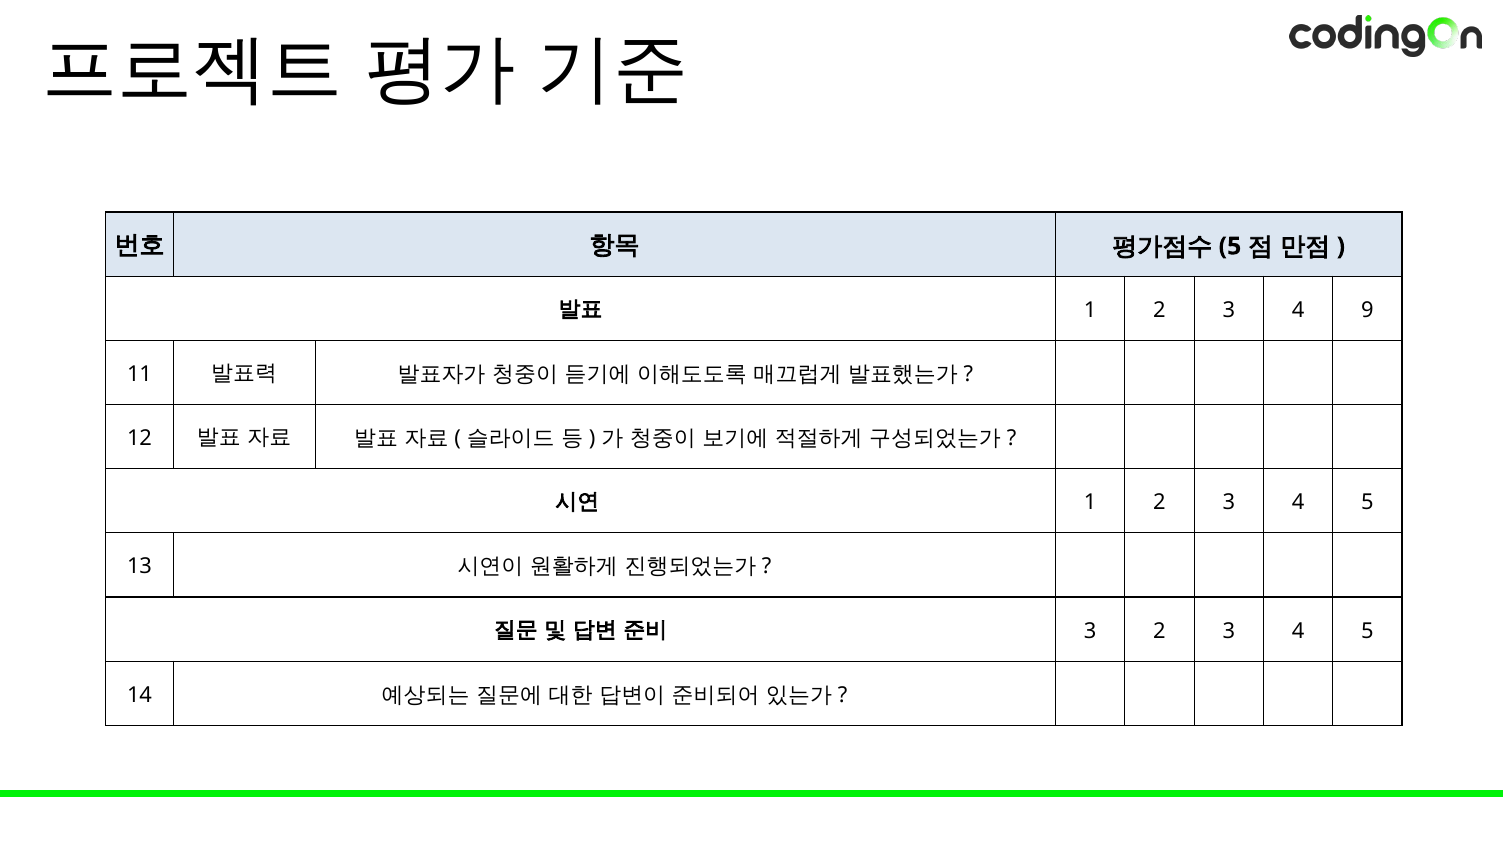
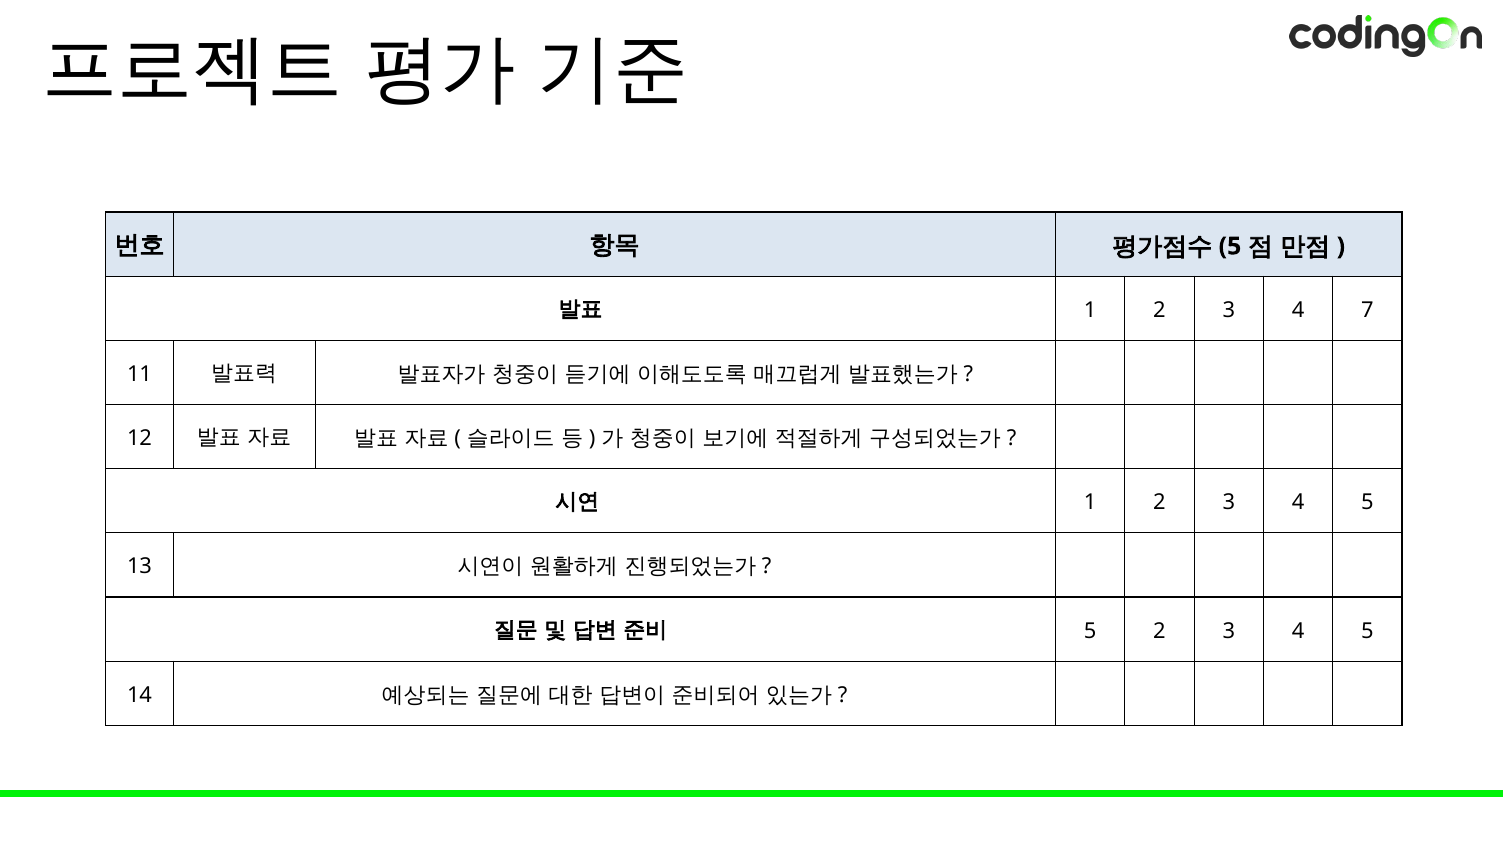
9: 9 -> 7 (1367, 310)
3: 3 -> 5 (1090, 631)
